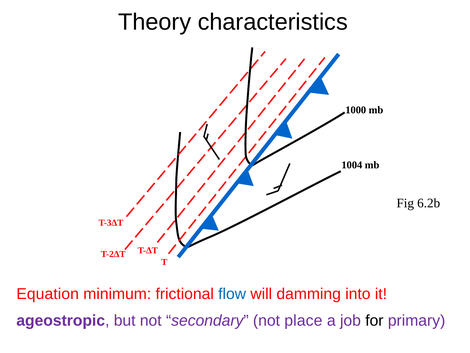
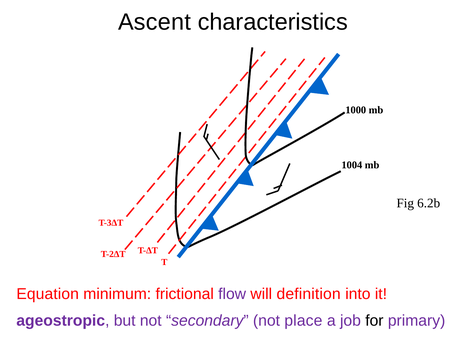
Theory: Theory -> Ascent (155, 22)
flow colour: blue -> purple (232, 294)
damming: damming -> definition (309, 294)
